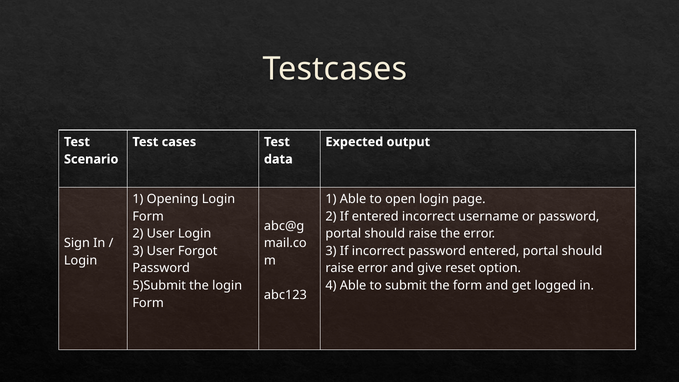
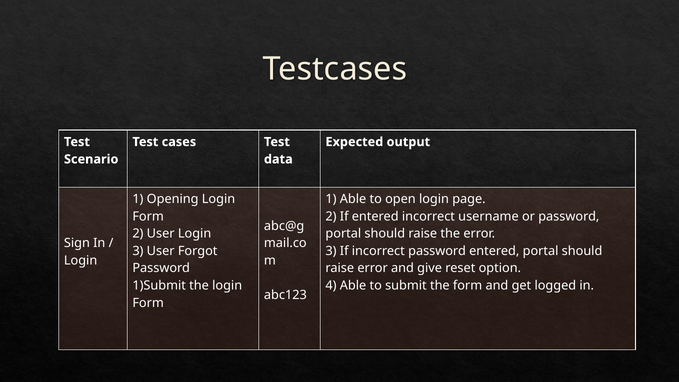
5)Submit: 5)Submit -> 1)Submit (159, 286)
